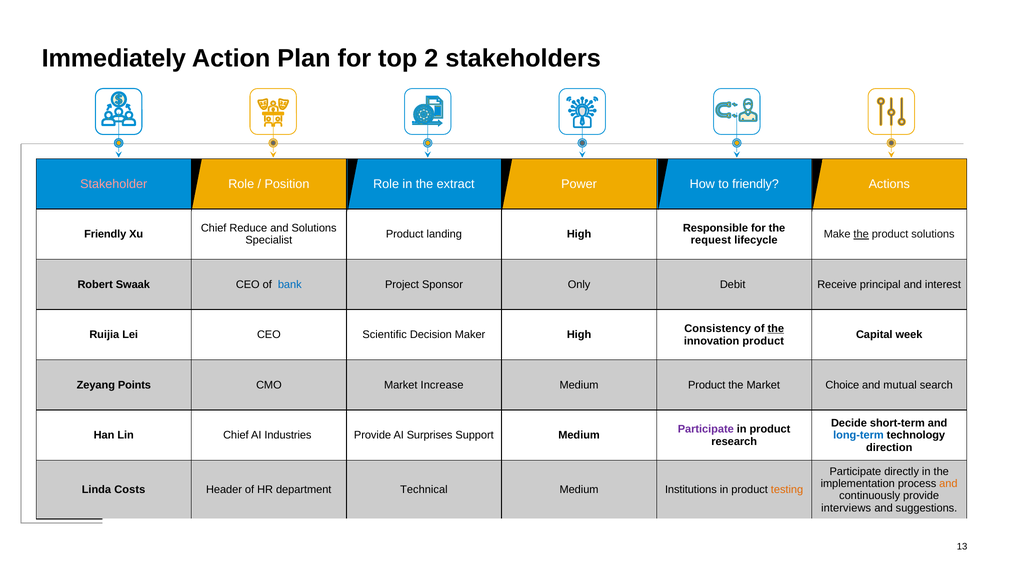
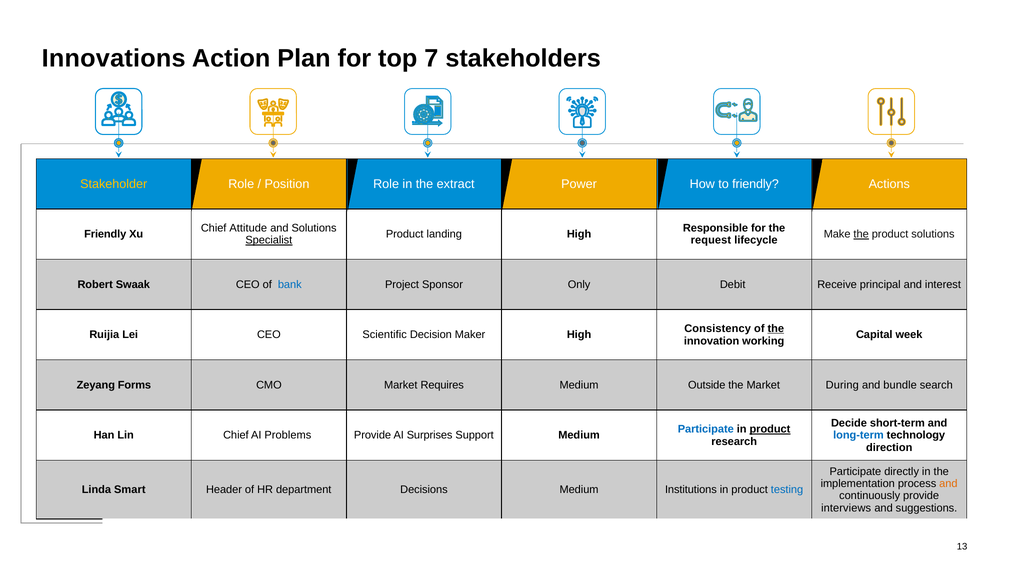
Immediately: Immediately -> Innovations (114, 59)
2: 2 -> 7 (431, 59)
Stakeholder colour: pink -> yellow (114, 184)
Reduce: Reduce -> Attitude (248, 228)
Specialist underline: none -> present (269, 241)
innovation product: product -> working (763, 341)
Points: Points -> Forms (134, 385)
Increase: Increase -> Requires (442, 385)
Medium Product: Product -> Outside (707, 385)
Choice: Choice -> During (842, 385)
mutual: mutual -> bundle (900, 385)
Participate colour: purple -> blue (706, 430)
product underline: none -> present (770, 430)
Industries: Industries -> Problems (288, 436)
Costs: Costs -> Smart (130, 490)
Technical: Technical -> Decisions (424, 490)
testing colour: orange -> blue (787, 490)
